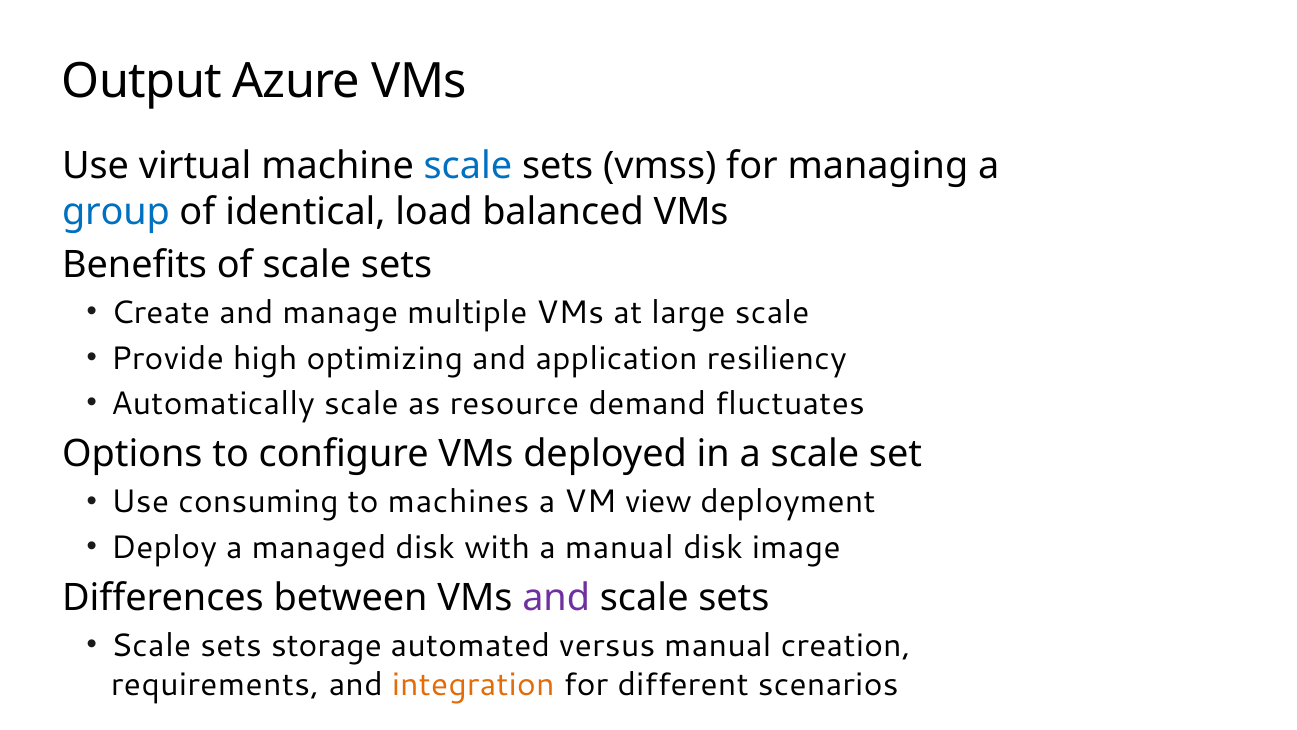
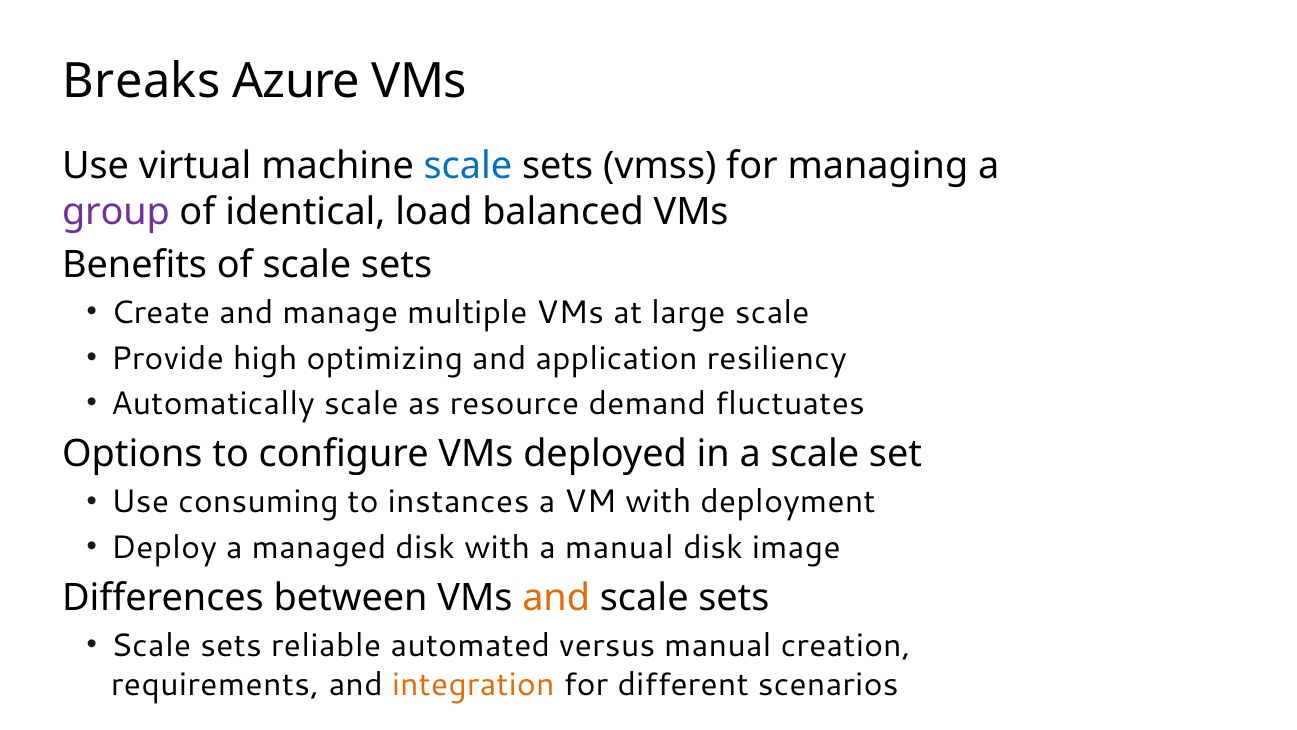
Output: Output -> Breaks (142, 81)
group colour: blue -> purple (116, 212)
machines: machines -> instances (459, 502)
VM view: view -> with (658, 502)
and colour: purple -> orange (556, 597)
storage: storage -> reliable (326, 646)
